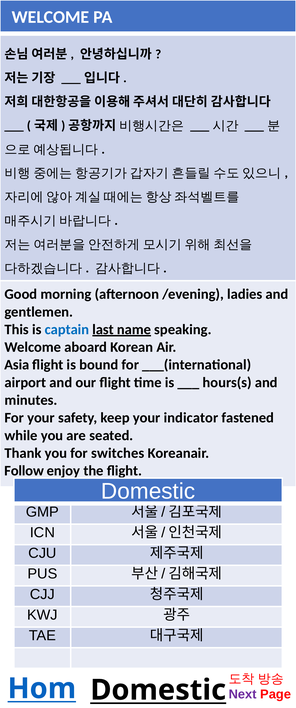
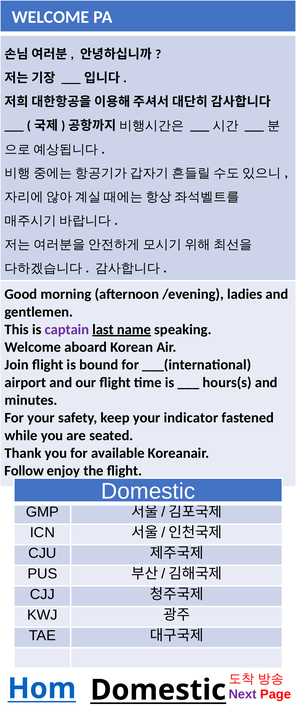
captain colour: blue -> purple (67, 330)
Asia: Asia -> Join (17, 365)
switches: switches -> available (118, 453)
